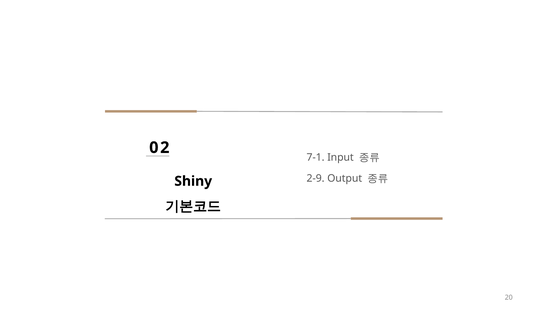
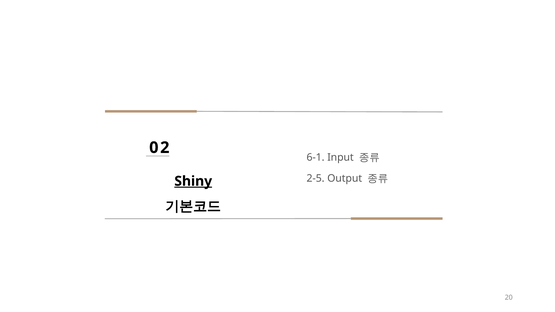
7-1: 7-1 -> 6-1 (316, 157)
2-9: 2-9 -> 2-5 (316, 179)
Shiny underline: none -> present (193, 181)
